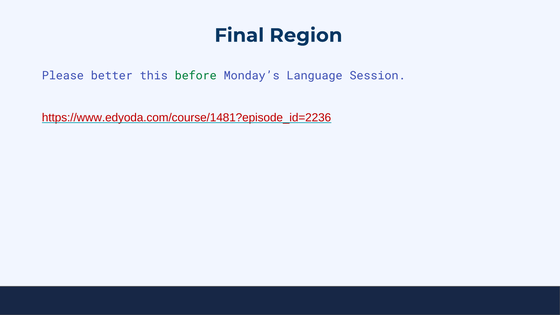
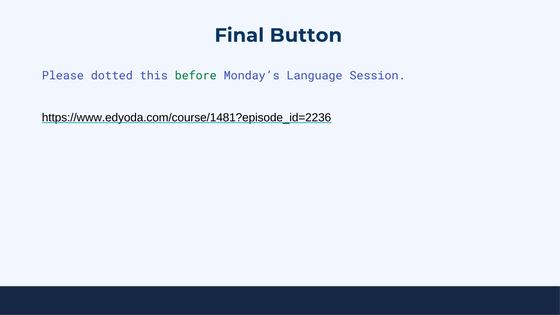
Region: Region -> Button (306, 35)
better: better -> dotted (112, 76)
https://www.edyoda.com/course/1481?episode_id=2236 colour: red -> black (187, 118)
